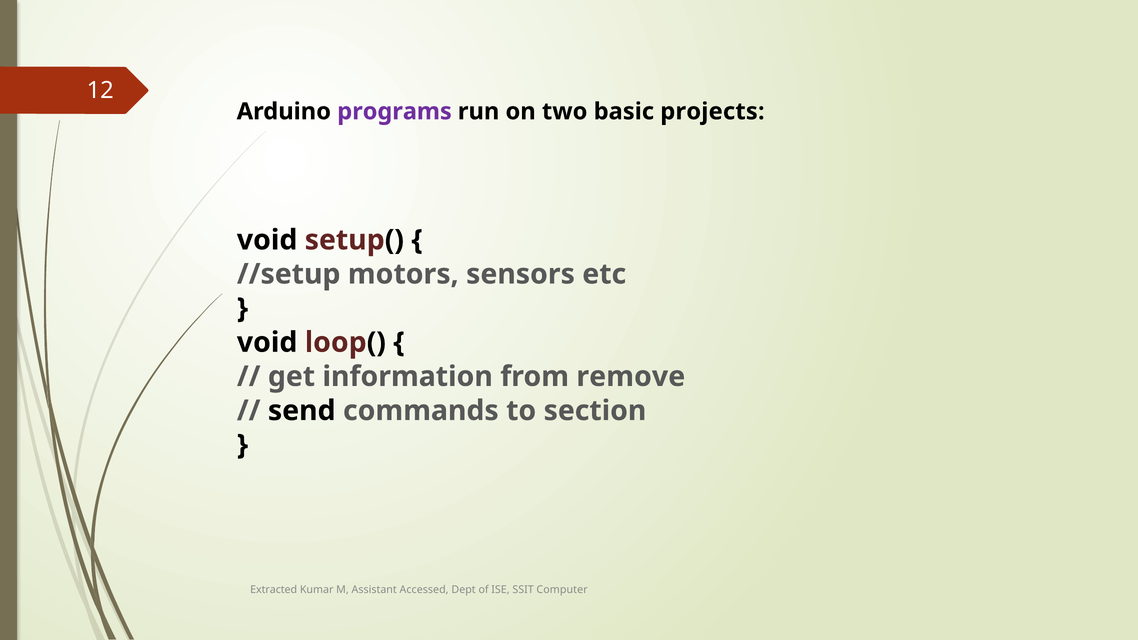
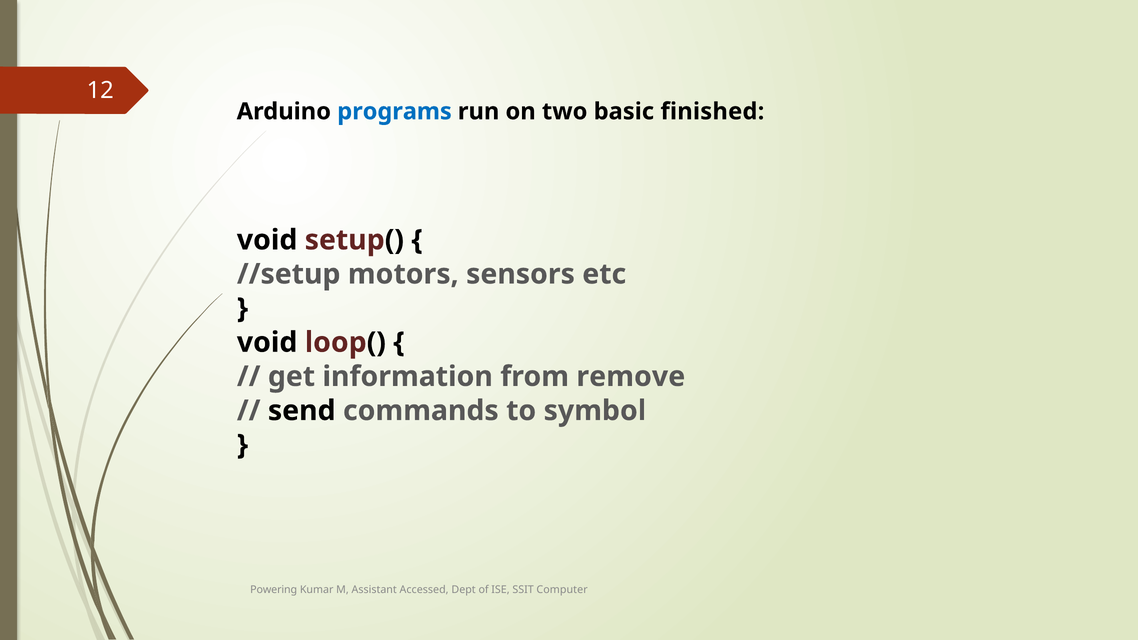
programs colour: purple -> blue (395, 111)
projects: projects -> finished (712, 111)
section: section -> symbol (595, 411)
Extracted: Extracted -> Powering (274, 590)
